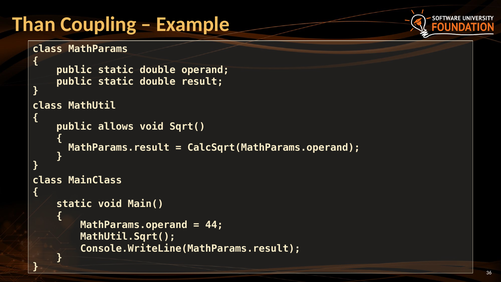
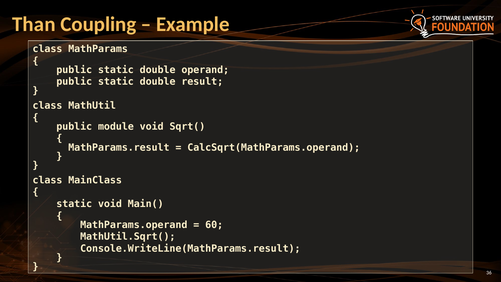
allows: allows -> module (116, 127)
44: 44 -> 60 (214, 225)
